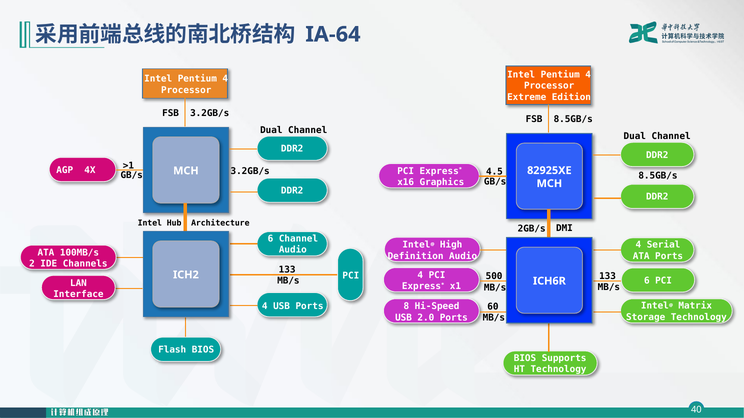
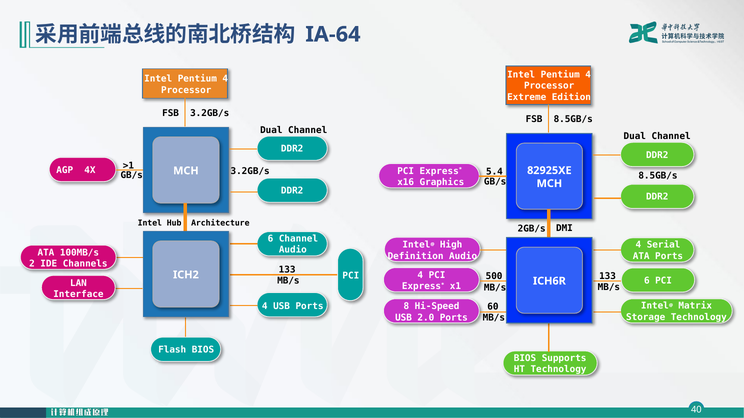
4.5: 4.5 -> 5.4 (494, 172)
